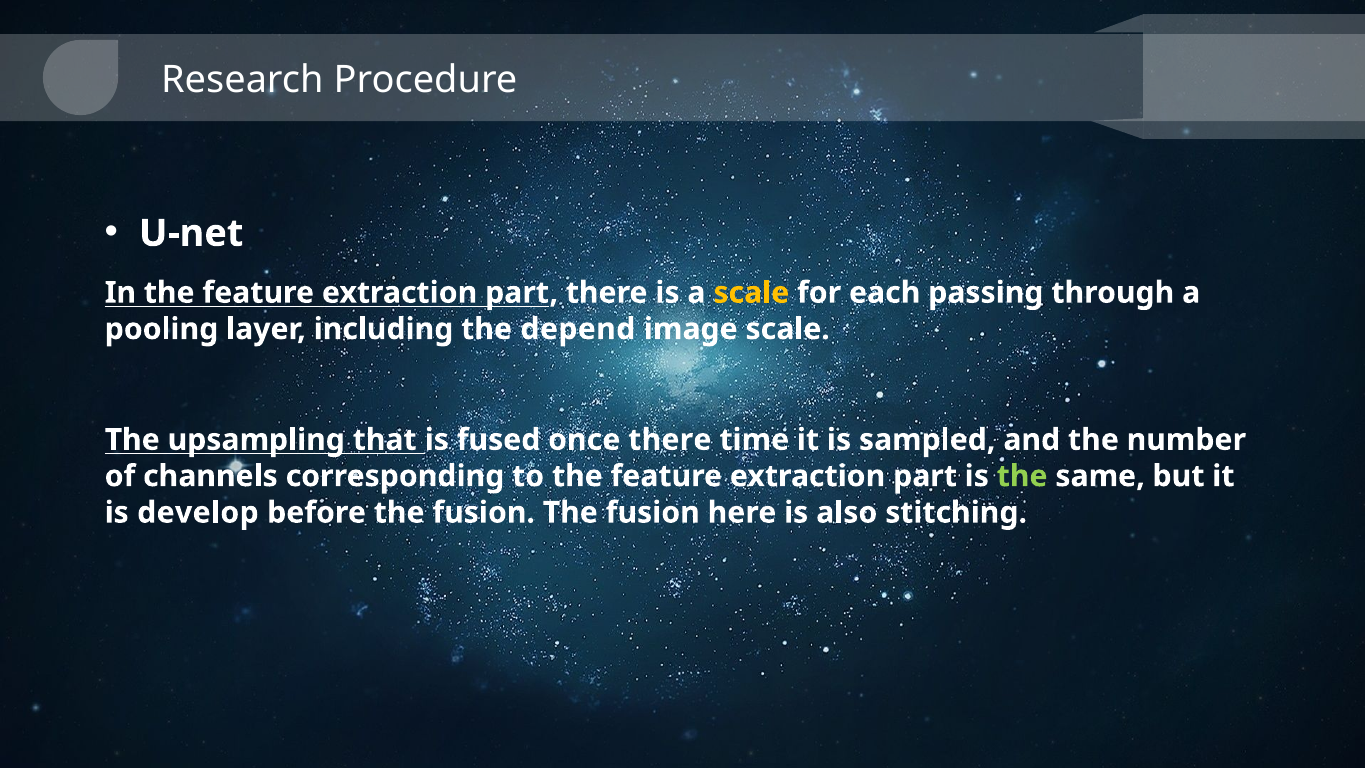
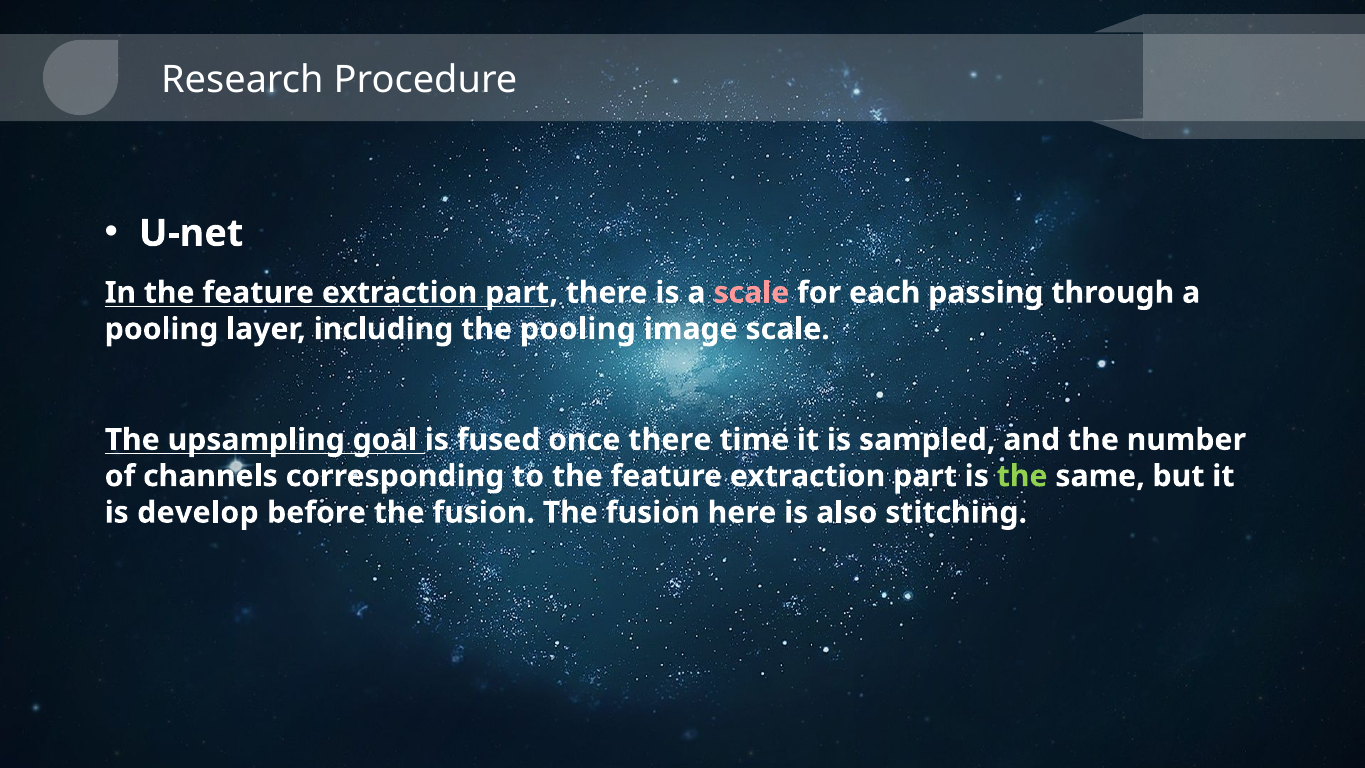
scale colour: yellow -> pink (751, 293)
the depend: depend -> pooling (578, 329)
that: that -> goal (385, 440)
